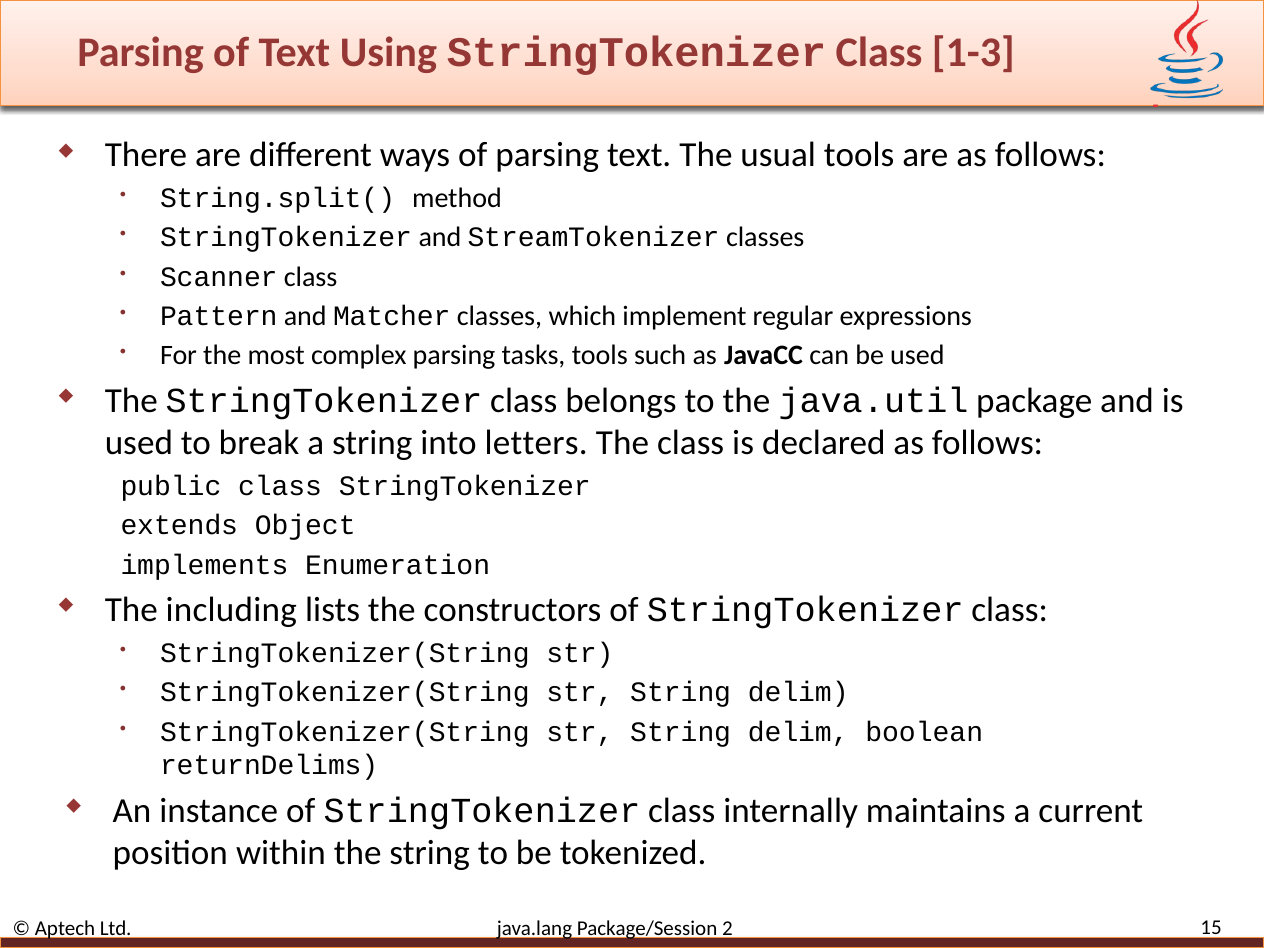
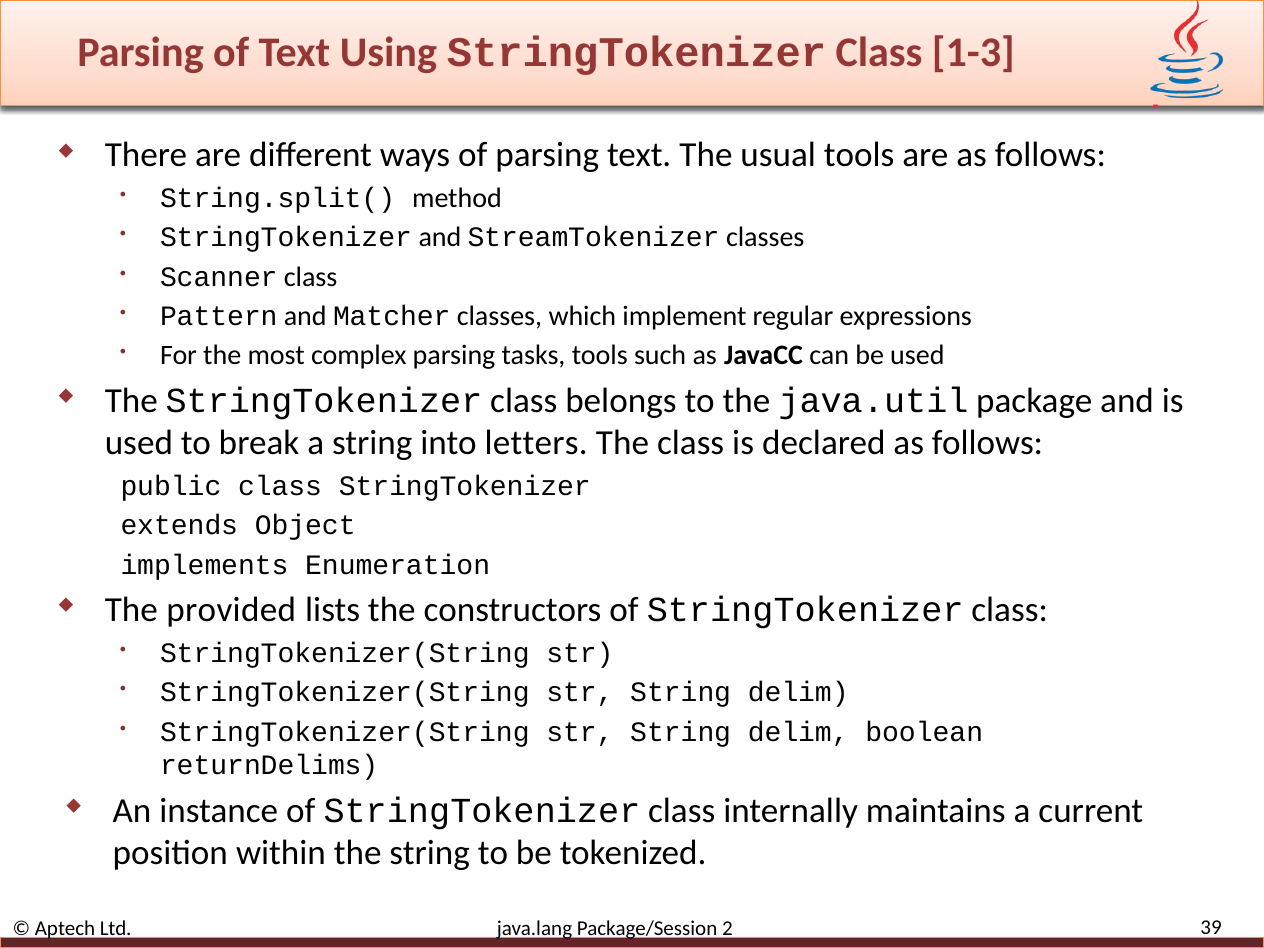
including: including -> provided (231, 610)
15: 15 -> 39 (1211, 927)
